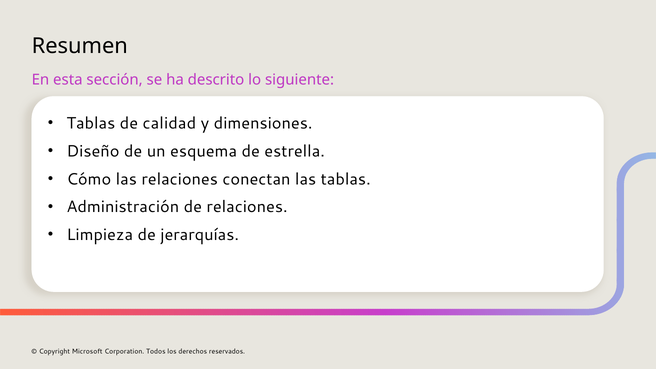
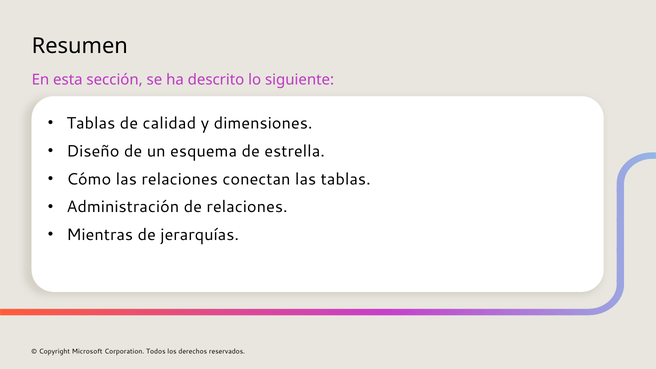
Limpieza: Limpieza -> Mientras (100, 235)
